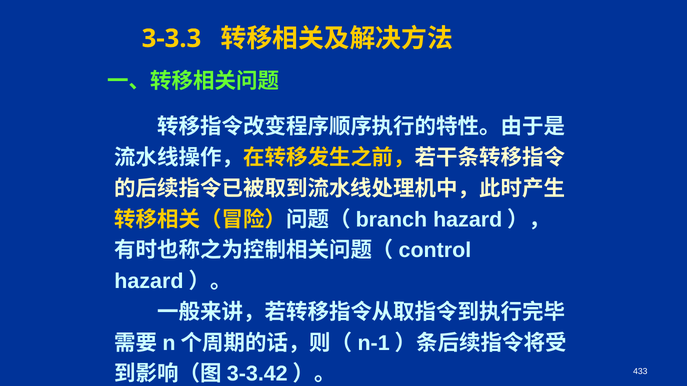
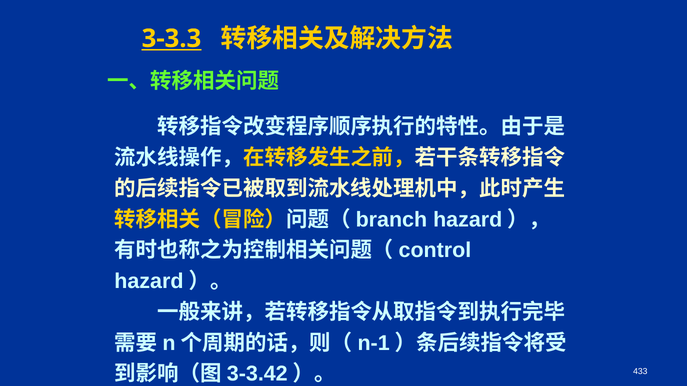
3-3.3 underline: none -> present (171, 39)
